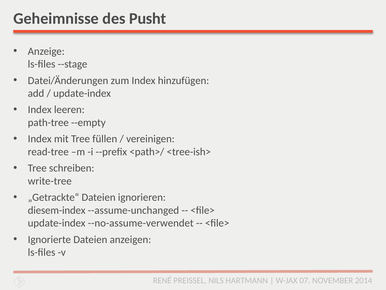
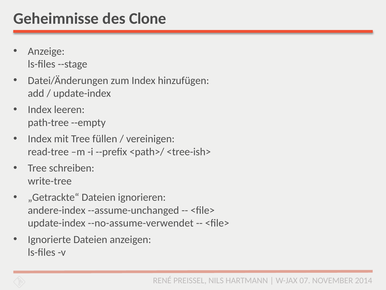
Pusht: Pusht -> Clone (148, 19)
diesem-index: diesem-index -> andere-index (57, 210)
